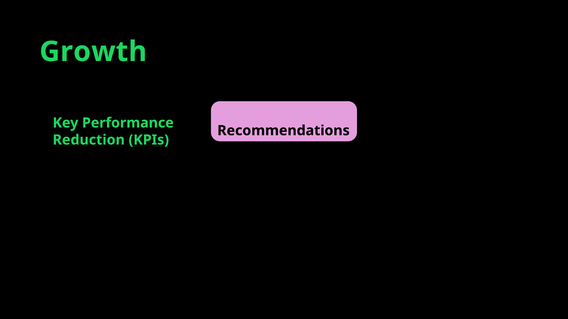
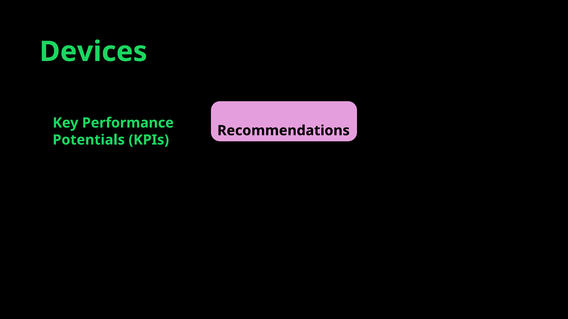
Growth: Growth -> Devices (93, 52)
Reduction: Reduction -> Potentials (89, 140)
